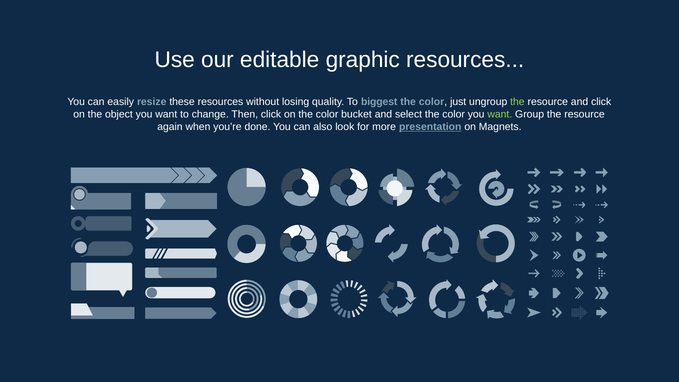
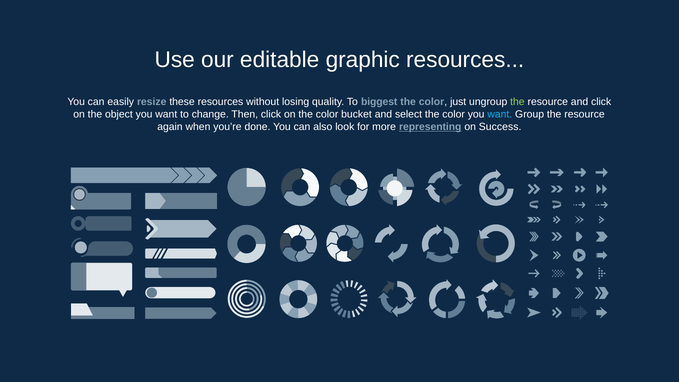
want colour: light green -> light blue (500, 114)
presentation: presentation -> representing (430, 127)
Magnets: Magnets -> Success (500, 127)
